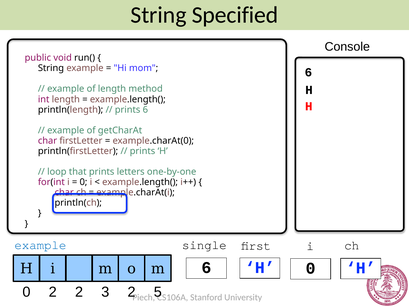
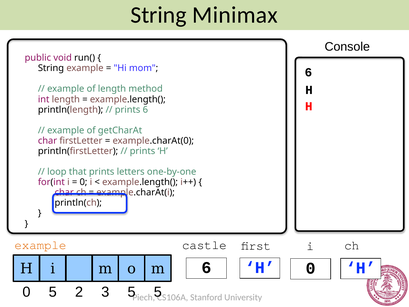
Specified: Specified -> Minimax (235, 15)
example colour: blue -> orange (40, 245)
single: single -> castle (204, 245)
0 2: 2 -> 5 (53, 292)
3 2: 2 -> 5 (132, 292)
